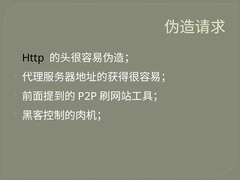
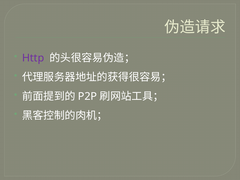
Http colour: black -> purple (33, 58)
